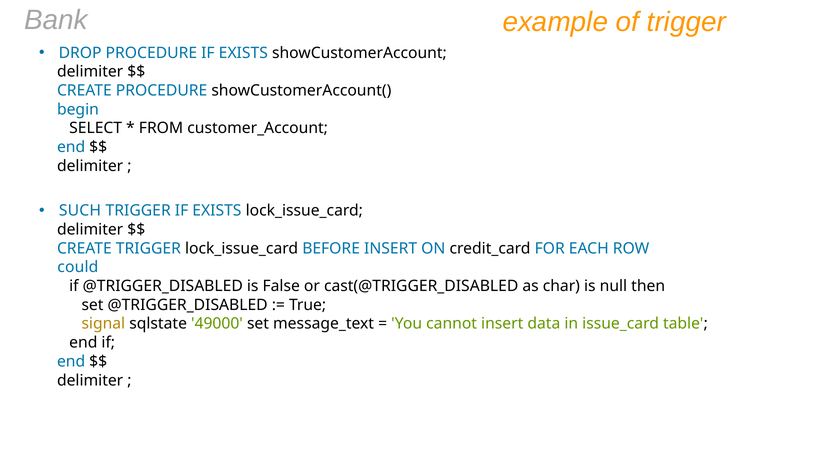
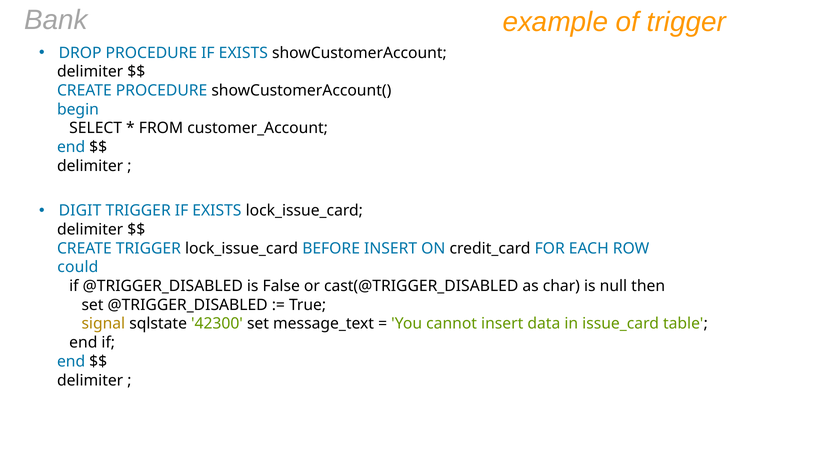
SUCH: SUCH -> DIGIT (80, 211)
49000: 49000 -> 42300 (217, 324)
